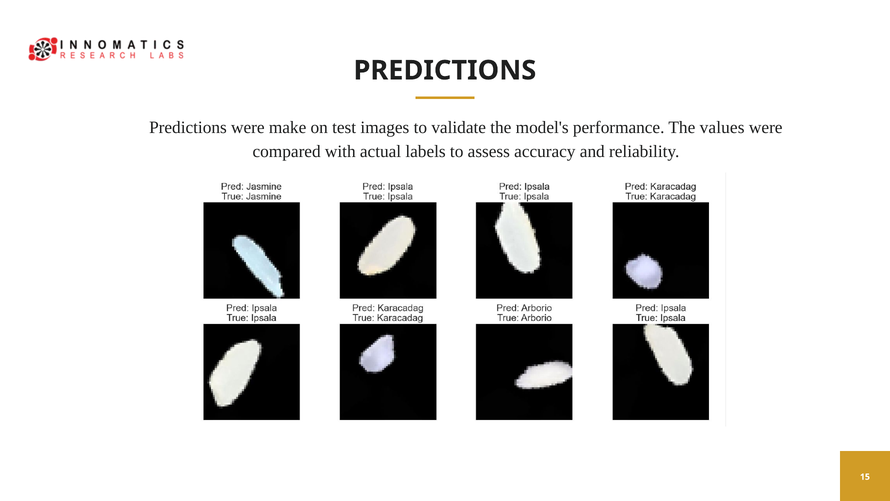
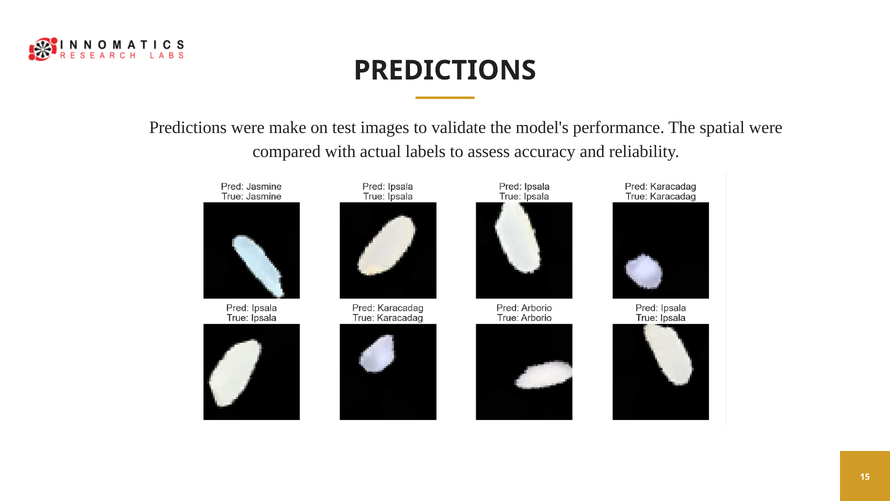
values: values -> spatial (722, 127)
